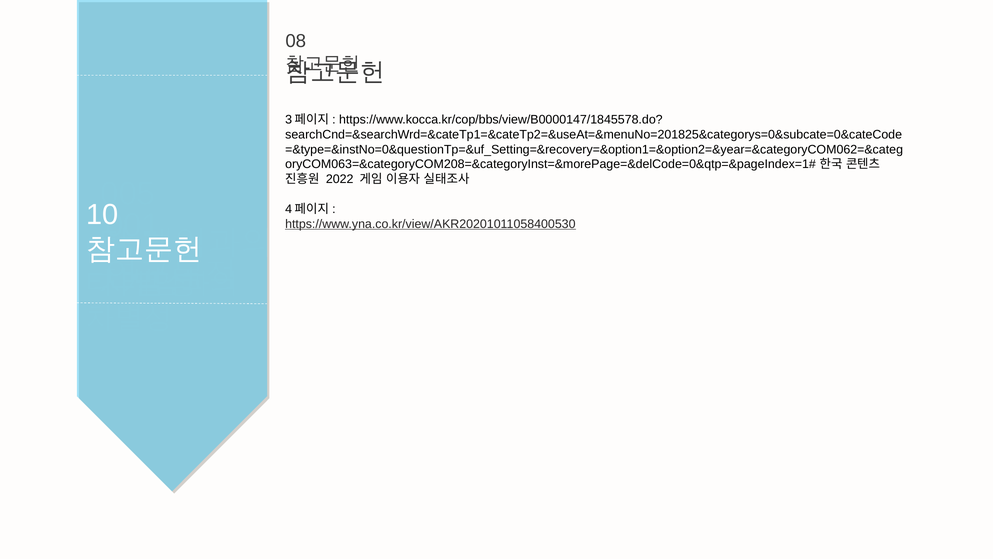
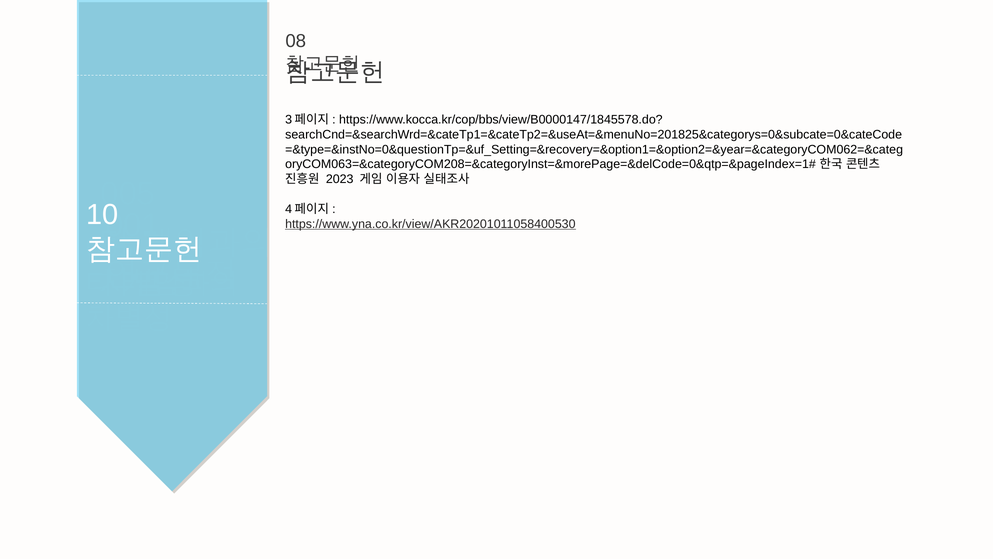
2022: 2022 -> 2023 (340, 179)
